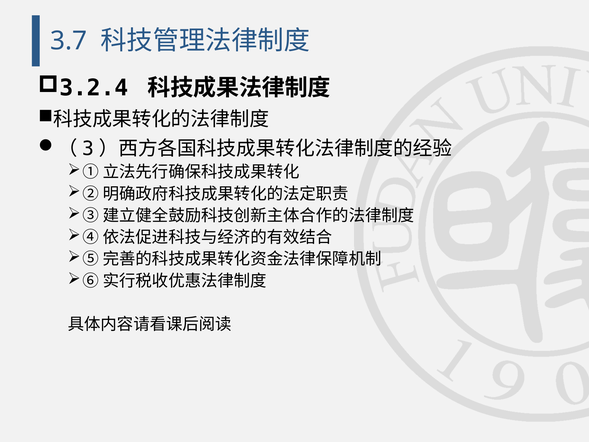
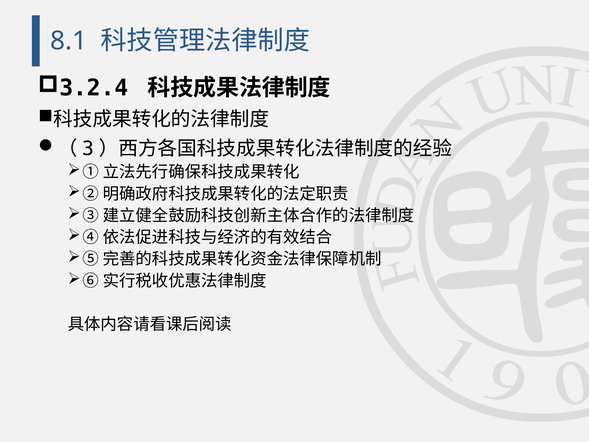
3.7: 3.7 -> 8.1 (69, 41)
